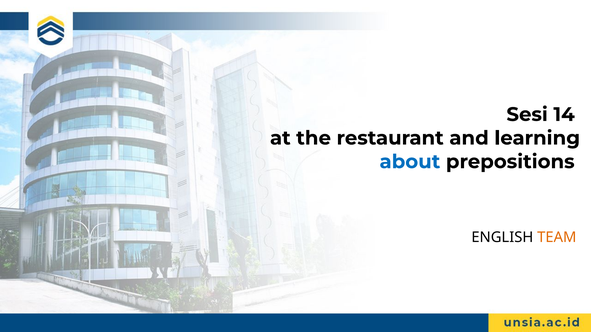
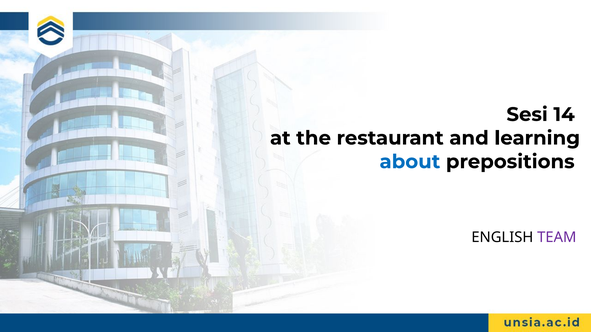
TEAM colour: orange -> purple (557, 238)
